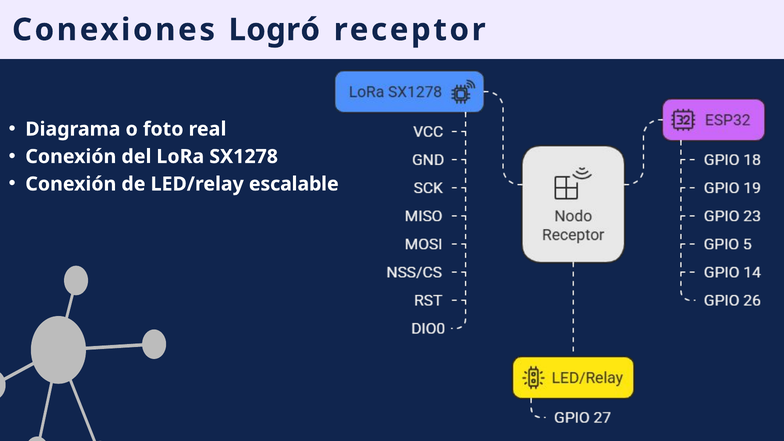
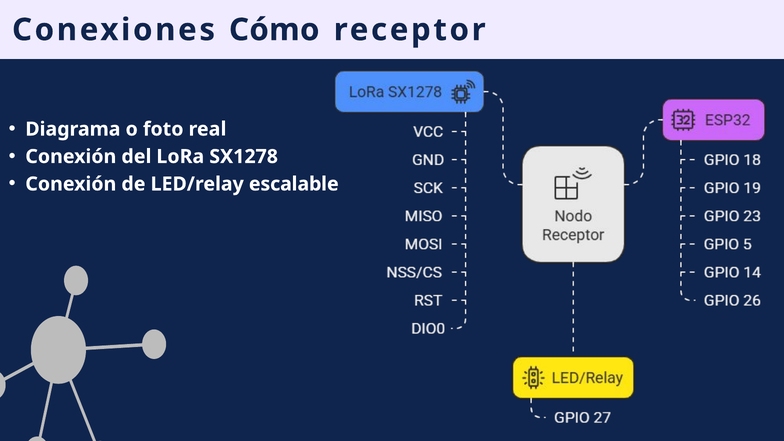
Logró: Logró -> Cómo (274, 30)
